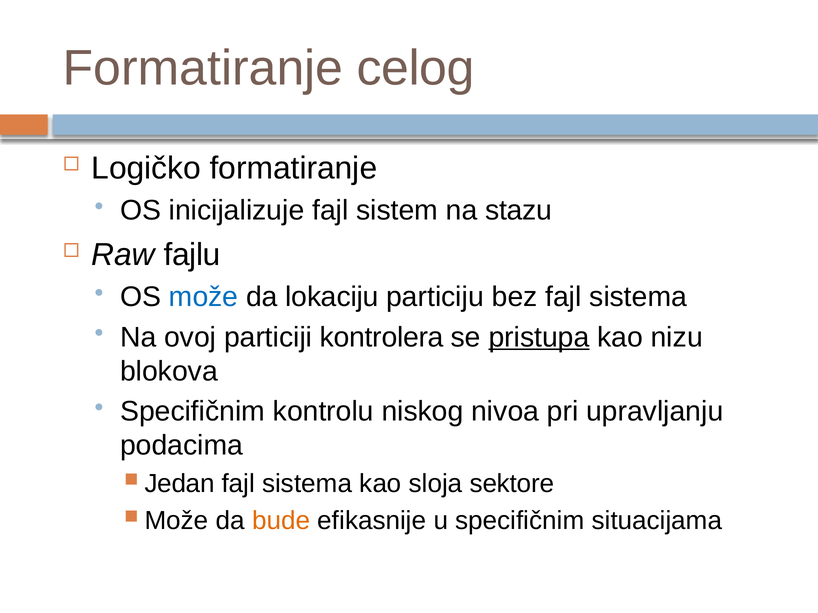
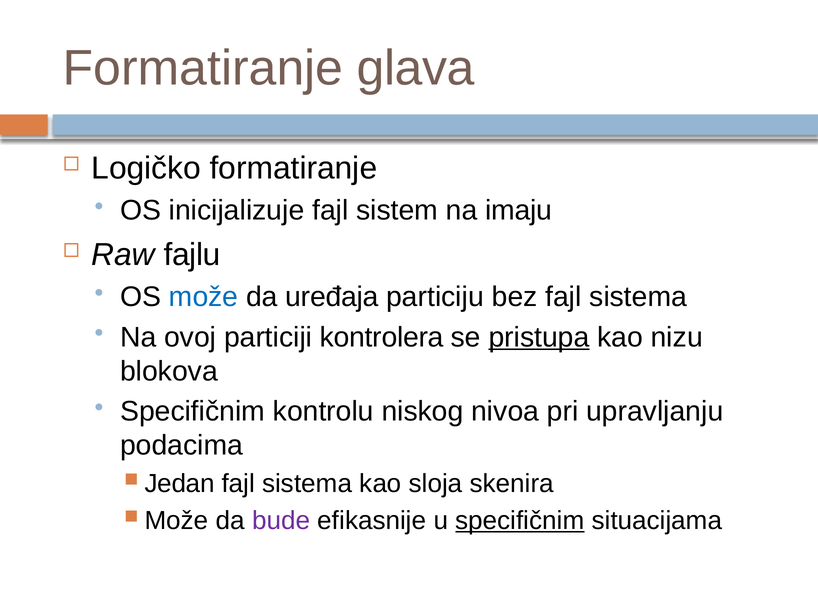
celog: celog -> glava (416, 68)
stazu: stazu -> imaju (519, 211)
lokaciju: lokaciju -> uređaja (332, 297)
sektore: sektore -> skenira (512, 484)
bude colour: orange -> purple (281, 521)
specifičnim underline: none -> present (520, 521)
